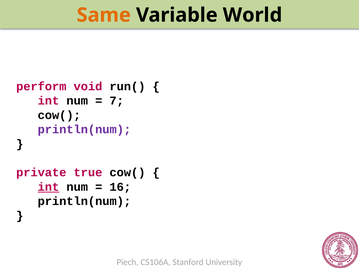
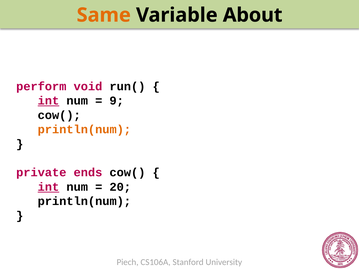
World: World -> About (253, 15)
int underline: none -> present (48, 101)
7: 7 -> 9 (117, 101)
println(num colour: purple -> orange (84, 130)
true: true -> ends (88, 173)
16: 16 -> 20 (120, 187)
